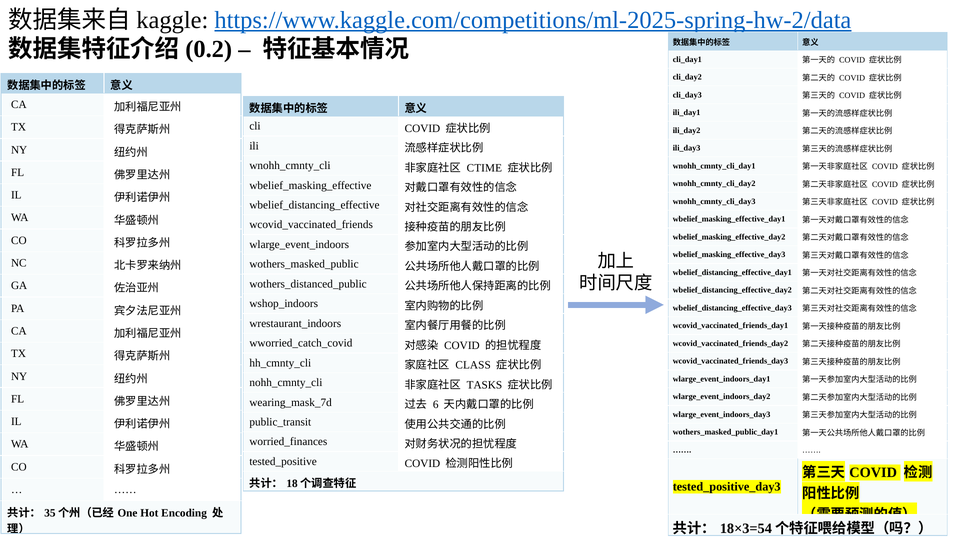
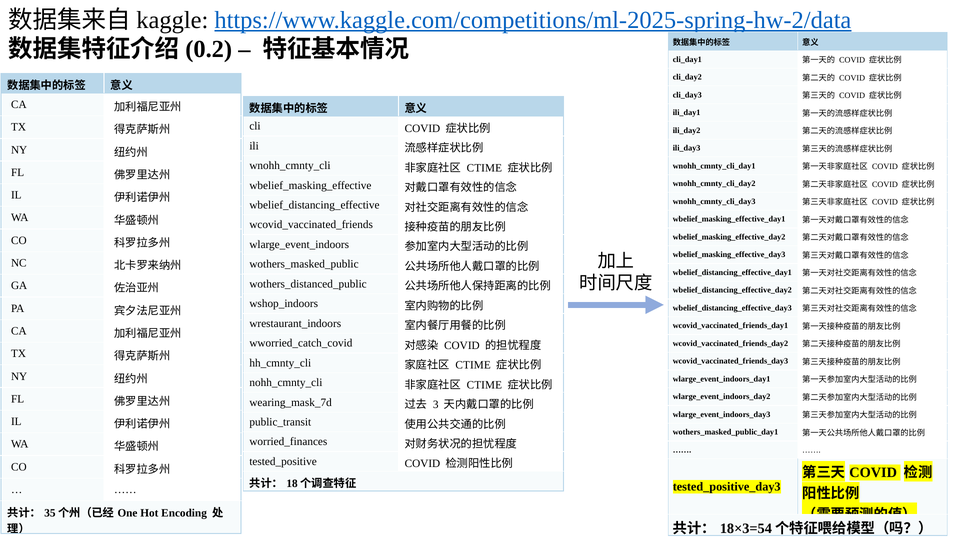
CLASS: CLASS -> CTIME (473, 365)
TASKS: TASKS -> CTIME (484, 385)
6: 6 -> 3 (436, 404)
